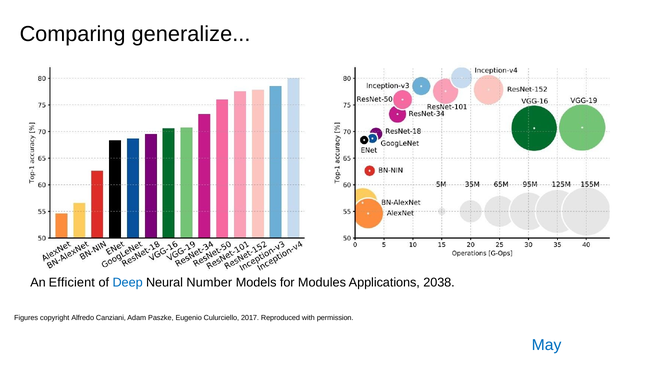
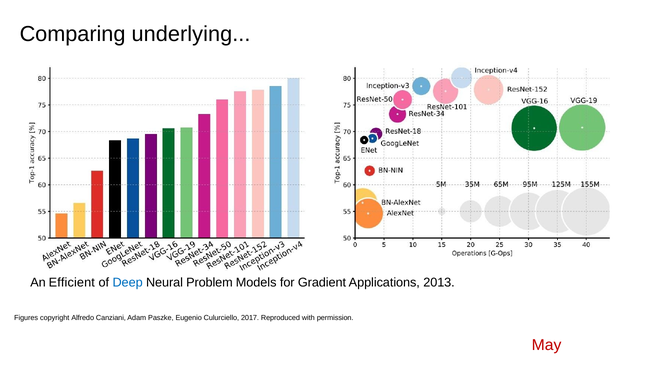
generalize: generalize -> underlying (191, 34)
Number: Number -> Problem (209, 283)
Modules: Modules -> Gradient (322, 283)
2038: 2038 -> 2013 (439, 283)
May colour: blue -> red (547, 345)
